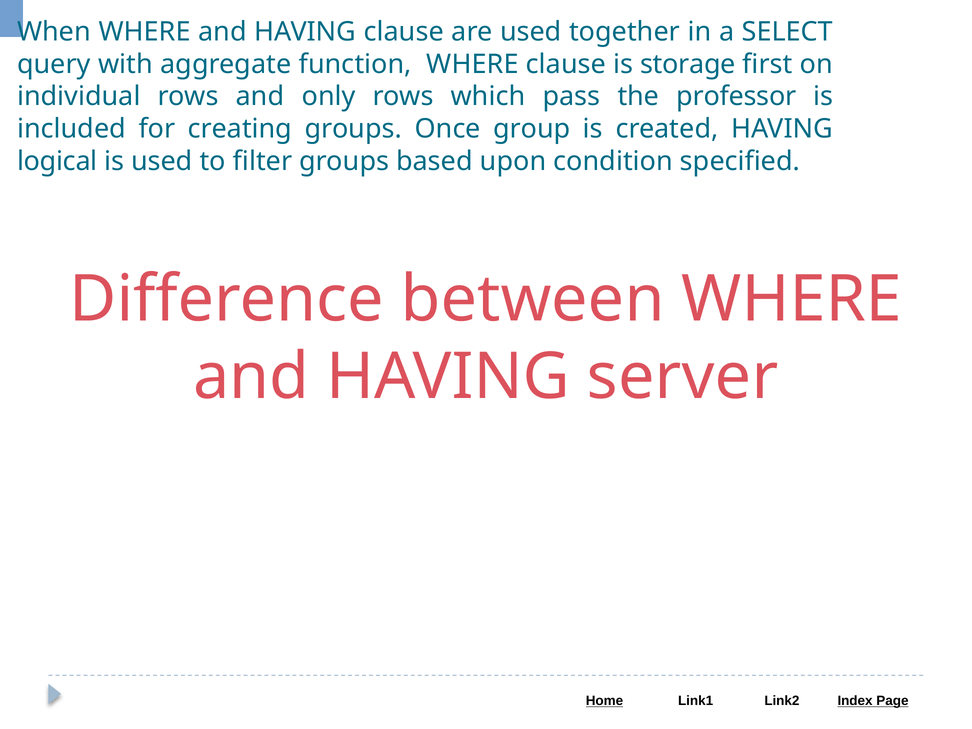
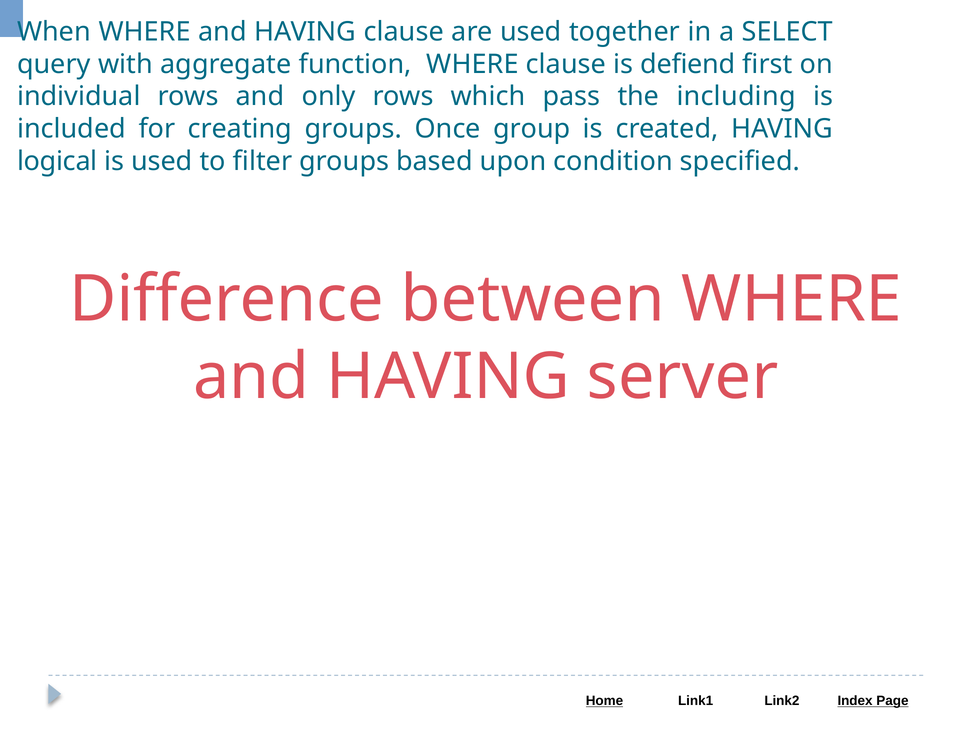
storage: storage -> defiend (688, 64)
professor: professor -> including (736, 97)
